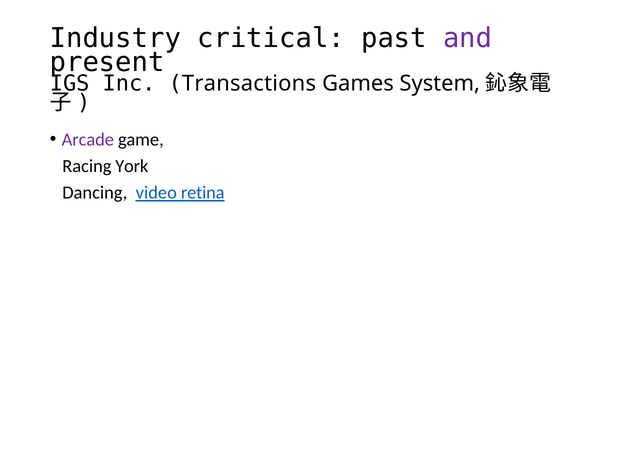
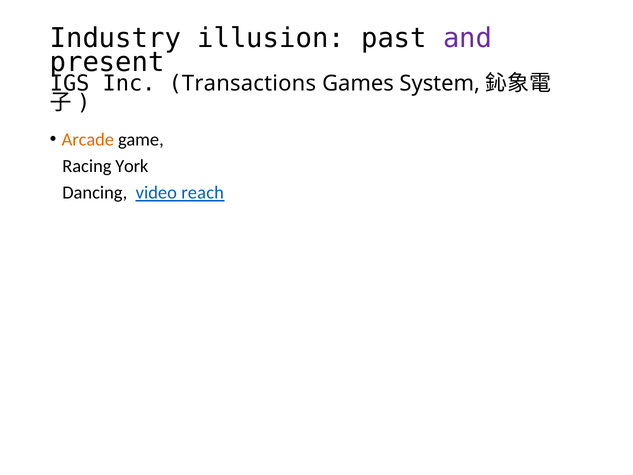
critical: critical -> illusion (271, 38)
Arcade colour: purple -> orange (88, 139)
retina: retina -> reach (203, 193)
